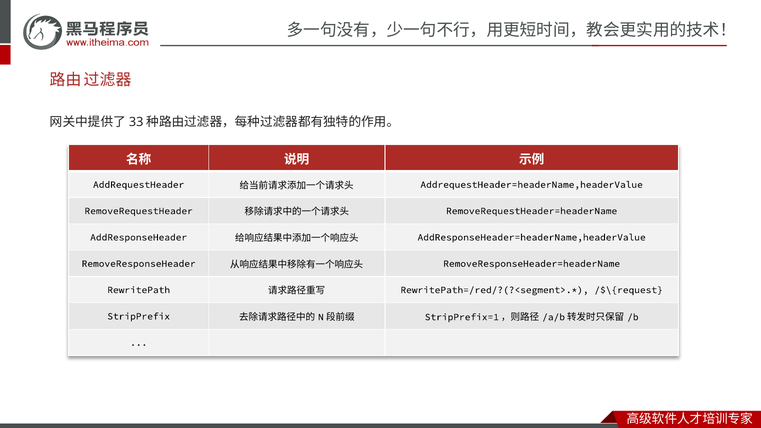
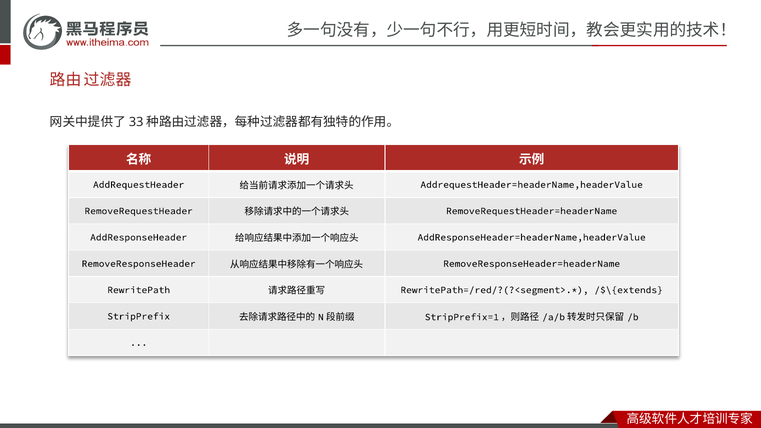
/$\{request: /$\{request -> /$\{extends (629, 290)
